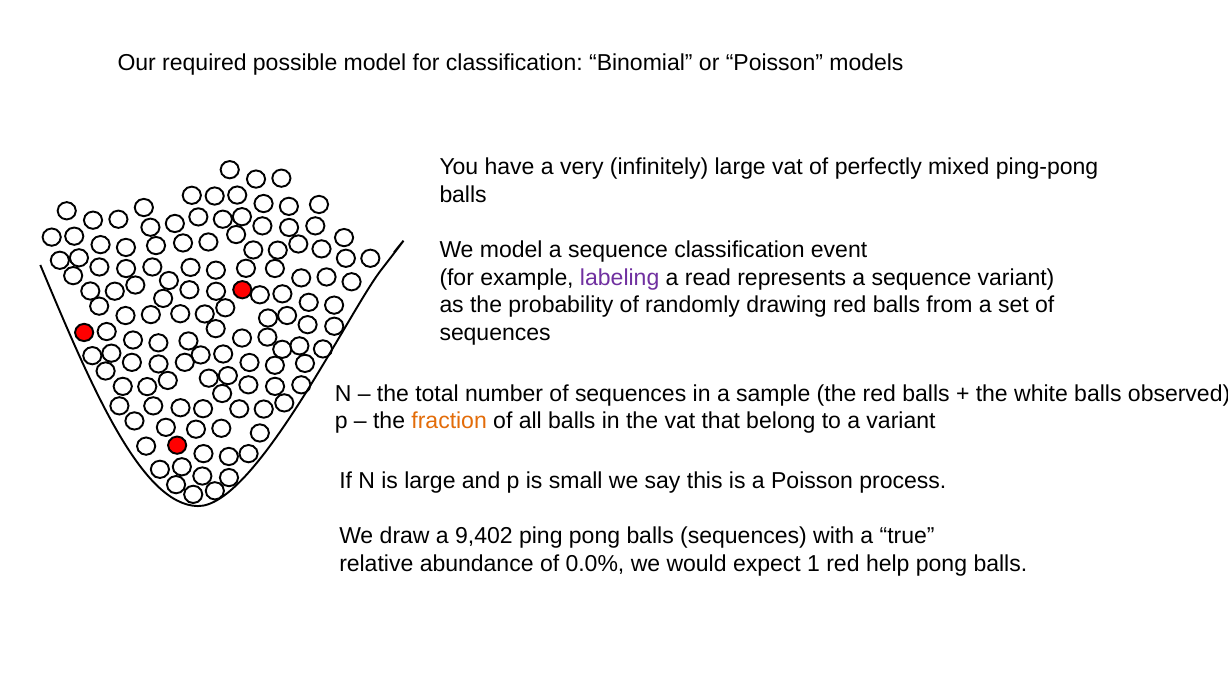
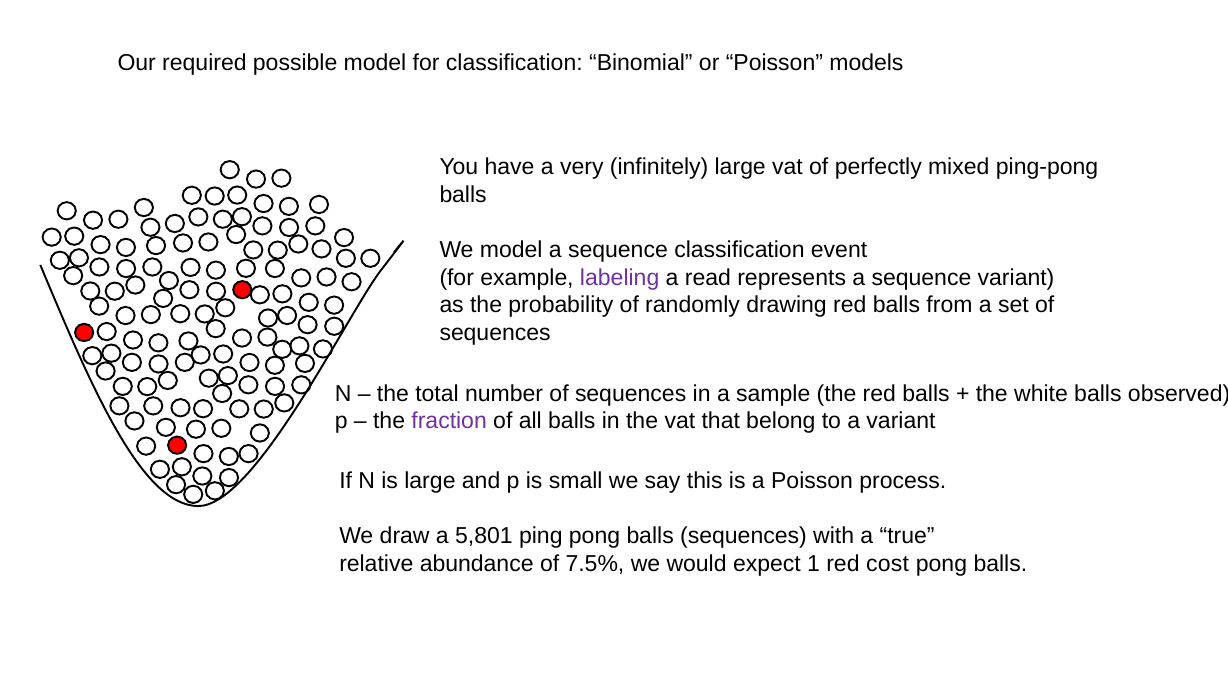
fraction colour: orange -> purple (449, 421)
9,402: 9,402 -> 5,801 (484, 536)
0.0%: 0.0% -> 7.5% (595, 563)
help: help -> cost (888, 563)
